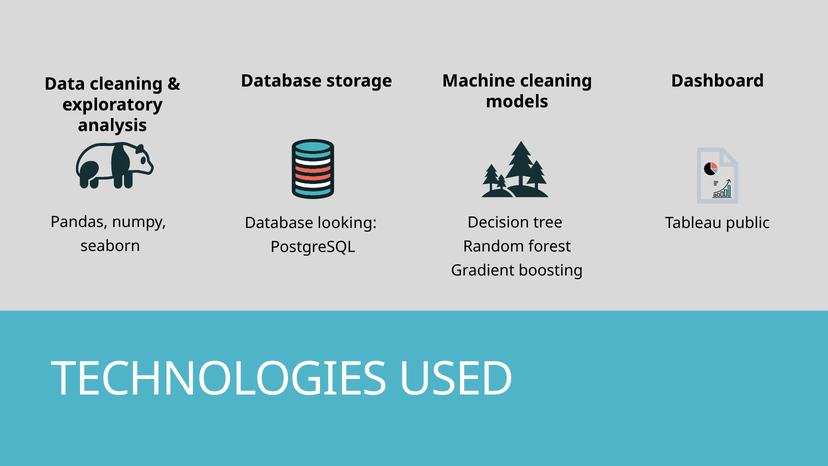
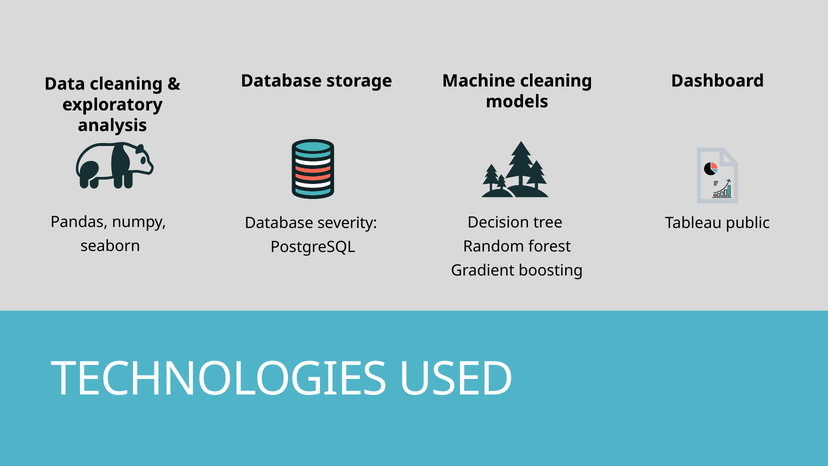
looking: looking -> severity (347, 223)
